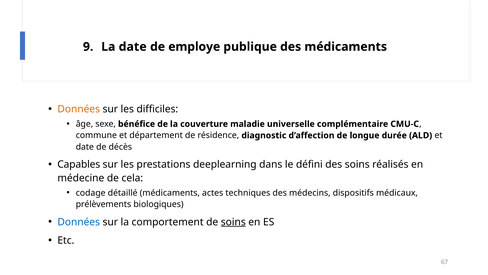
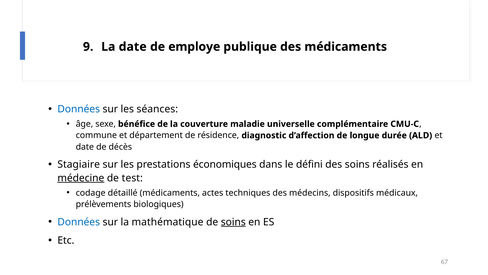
Données colour: orange -> blue (79, 109)
difficiles: difficiles -> séances (157, 109)
Capables: Capables -> Stagiaire (79, 164)
deeplearning: deeplearning -> économiques (225, 164)
médecine underline: none -> present (81, 178)
cela: cela -> test (132, 178)
comportement: comportement -> mathématique (168, 222)
